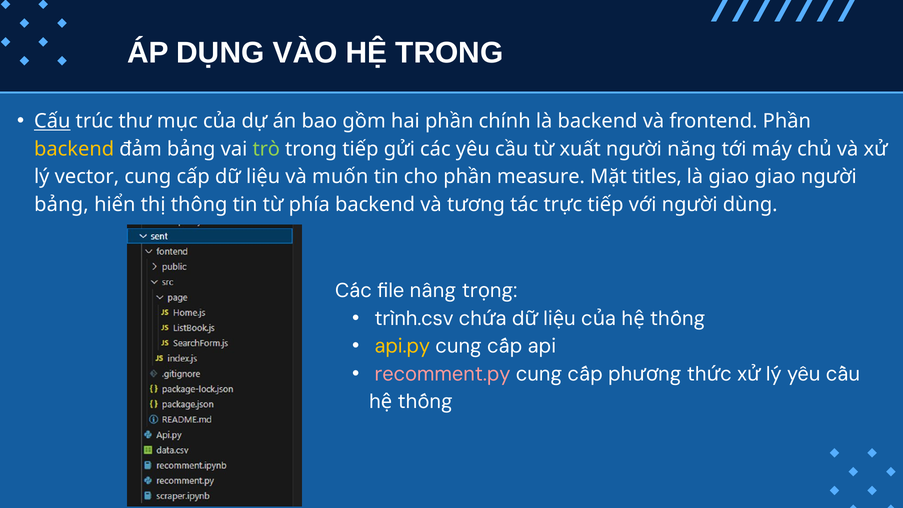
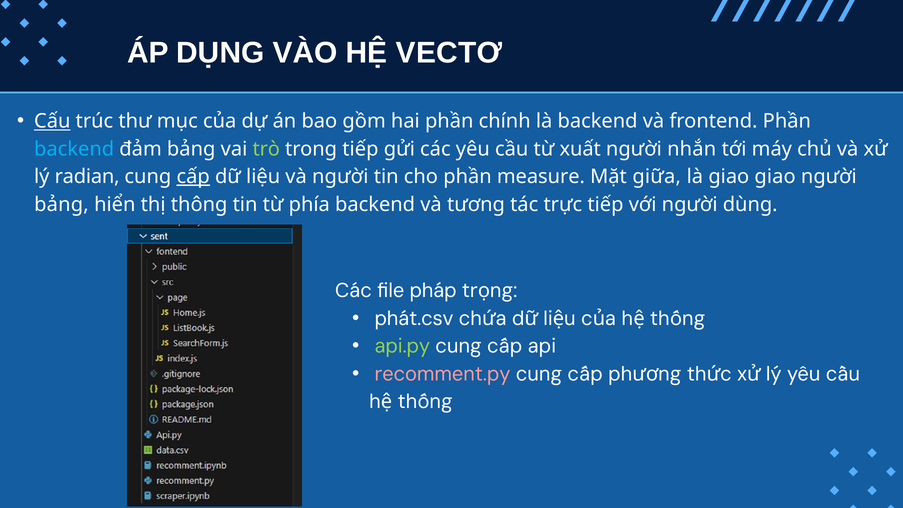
HỆ TRONG: TRONG -> VECTƠ (449, 53)
backend colour: yellow -> light blue (74, 149)
năng: năng -> nhắn (692, 149)
vector: vector -> radian (87, 177)
cấp underline: none -> present (193, 177)
và muốn: muốn -> người (340, 177)
titles: titles -> giữa (657, 177)
nâng: nâng -> pháp (433, 291)
trình.csv: trình.csv -> phát.csv (414, 318)
api.py colour: yellow -> light green (402, 346)
